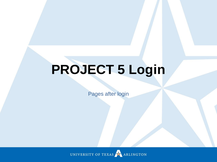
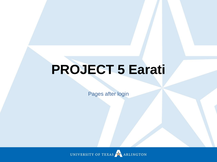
5 Login: Login -> Earati (147, 70)
